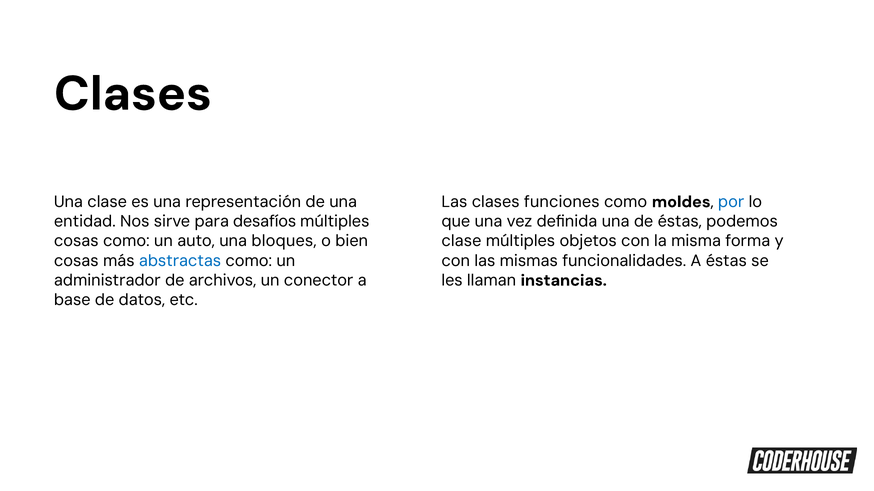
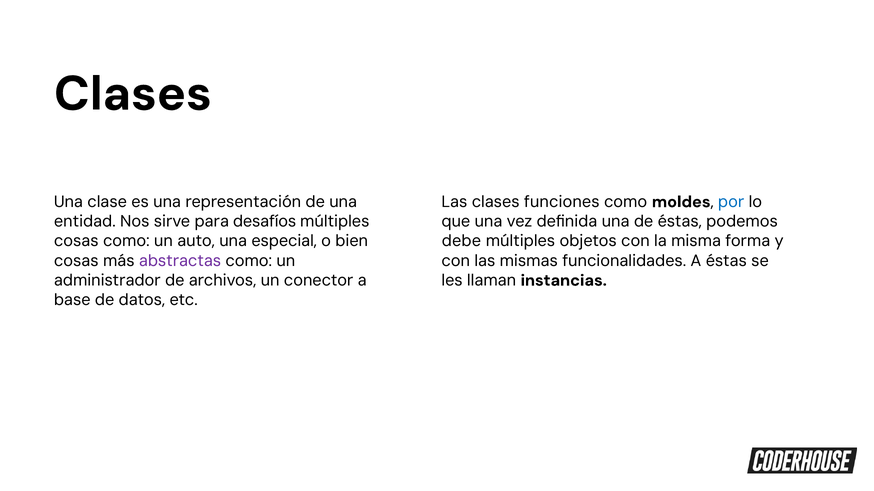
bloques: bloques -> especial (284, 241)
clase: clase -> debe (461, 241)
abstractas colour: blue -> purple (180, 261)
